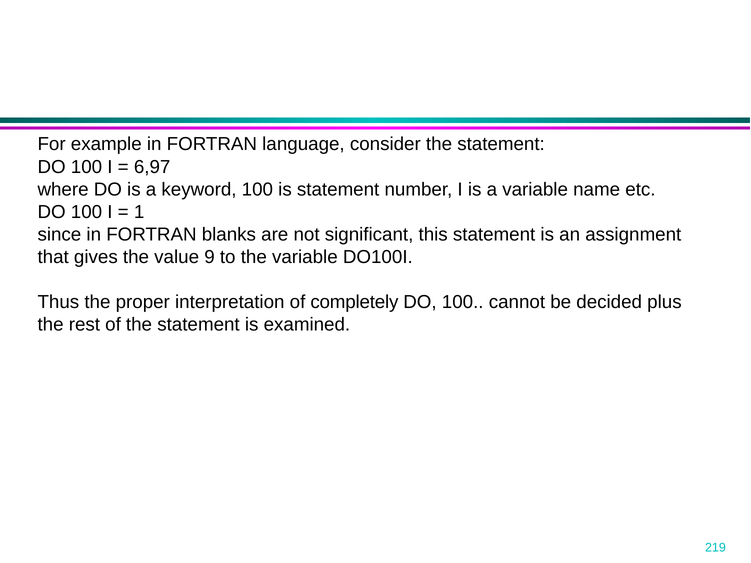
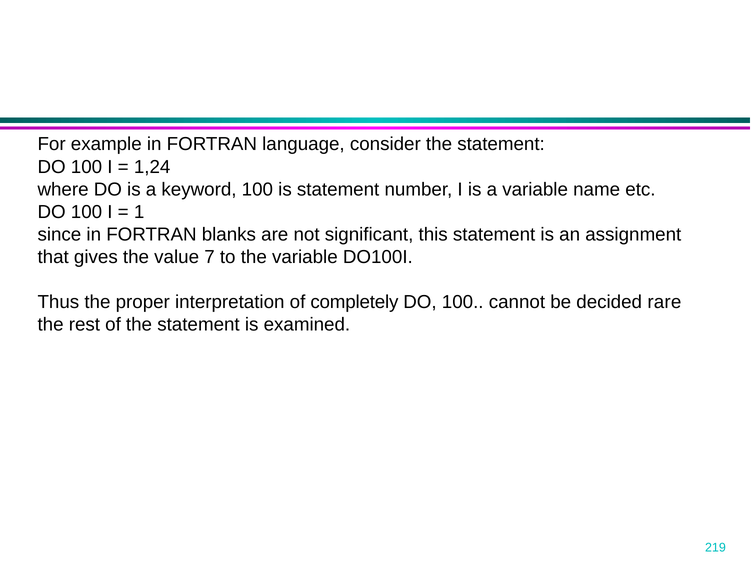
6,97: 6,97 -> 1,24 (152, 167)
9: 9 -> 7 (209, 257)
plus: plus -> rare (664, 302)
